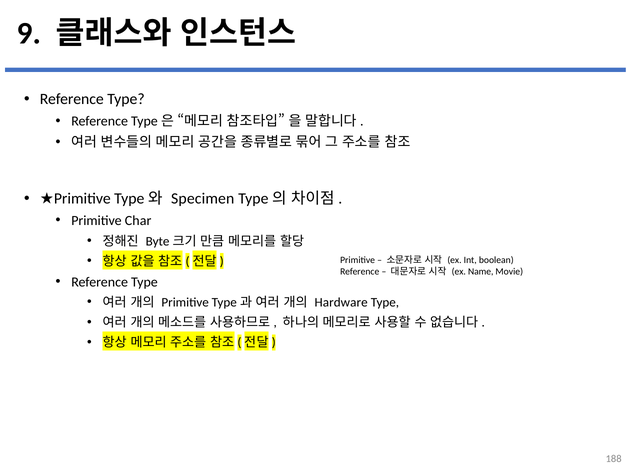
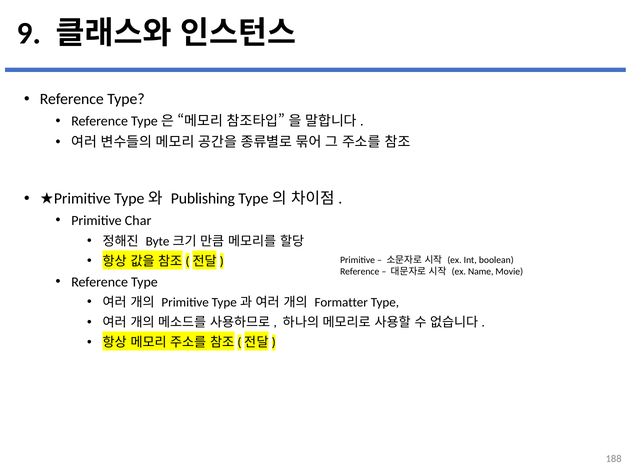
Specimen: Specimen -> Publishing (203, 199)
Hardware: Hardware -> Formatter (341, 303)
